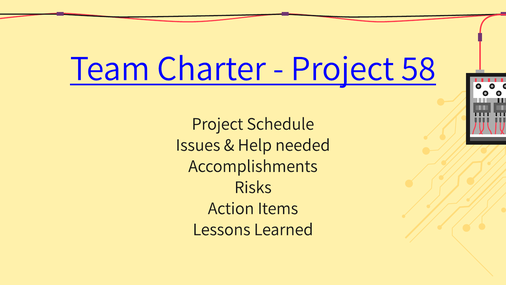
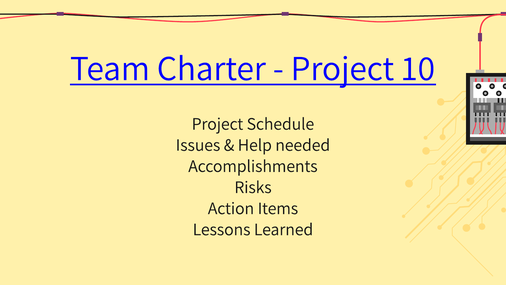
58: 58 -> 10 (418, 68)
